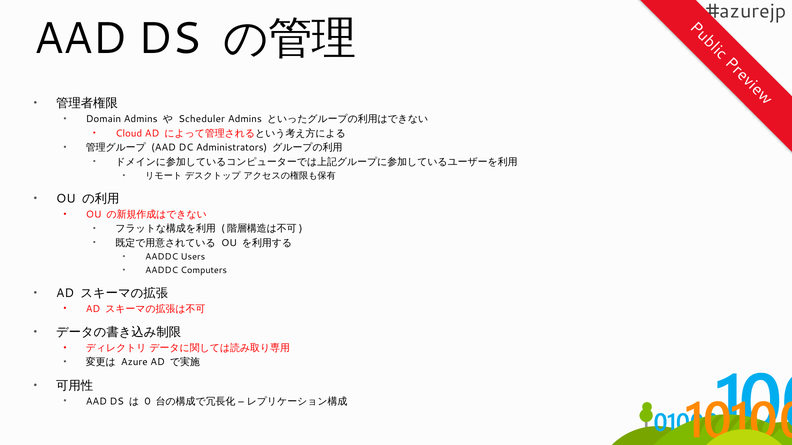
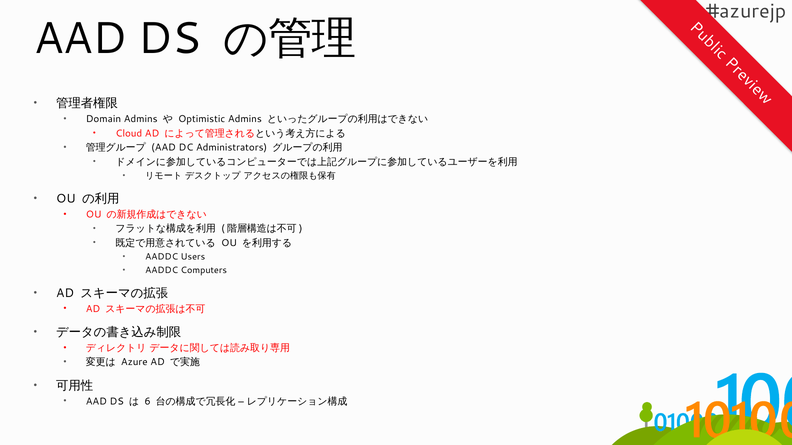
Scheduler: Scheduler -> Optimistic (202, 119)
0: 0 -> 6 (148, 402)
